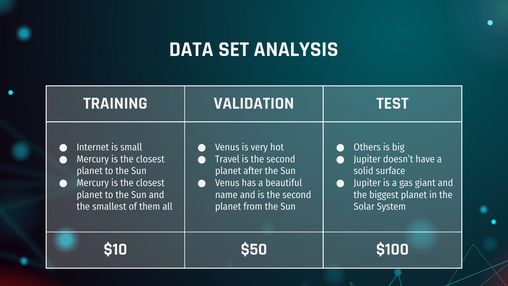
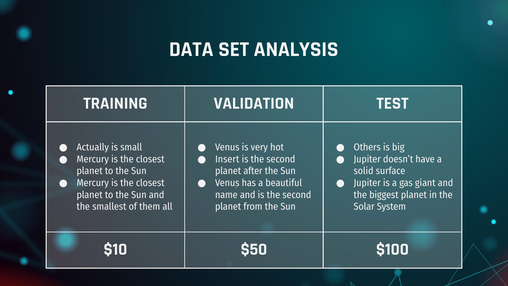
Internet: Internet -> Actually (93, 147)
Travel: Travel -> Insert (227, 159)
